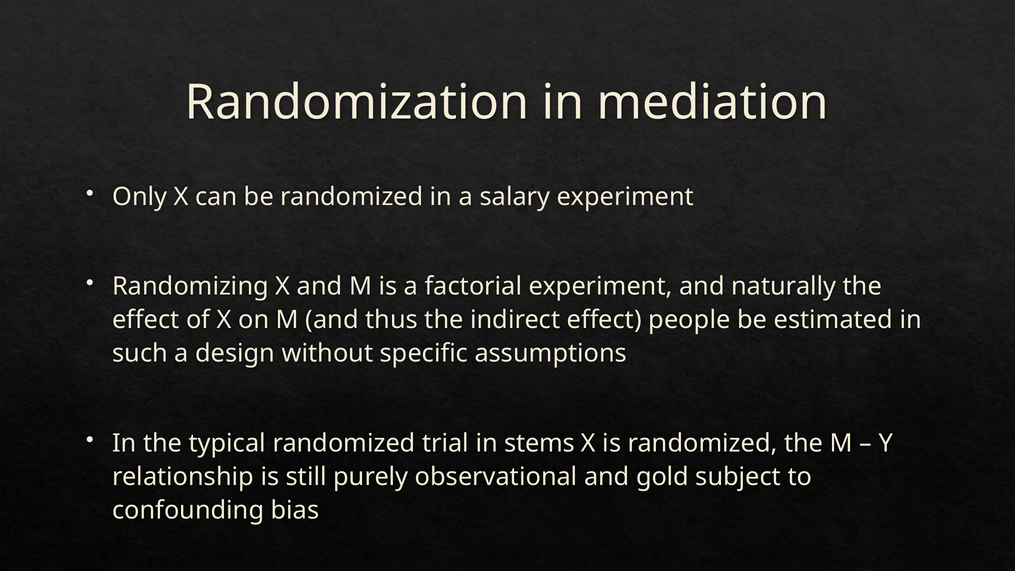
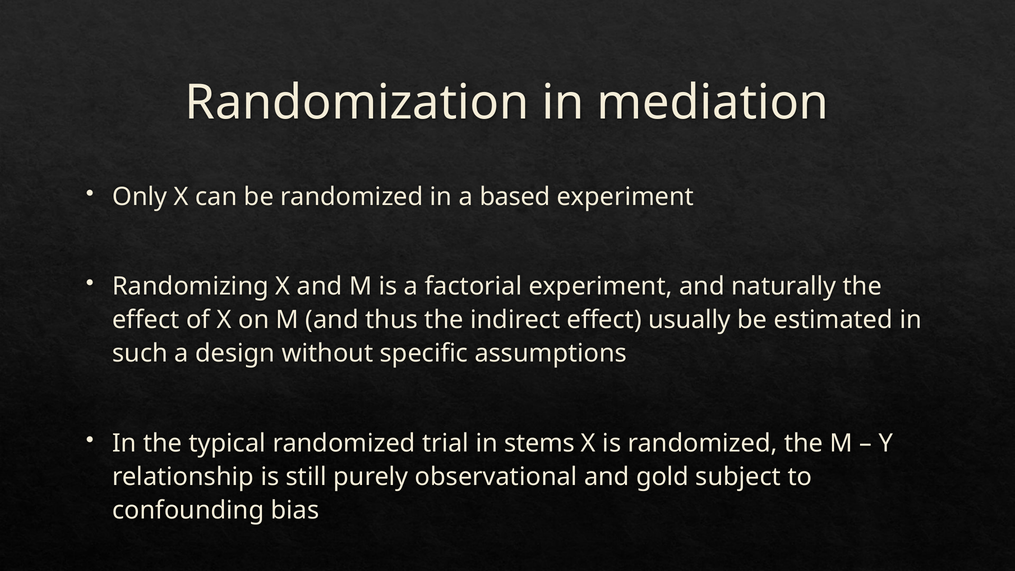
salary: salary -> based (515, 197)
people: people -> usually (690, 320)
